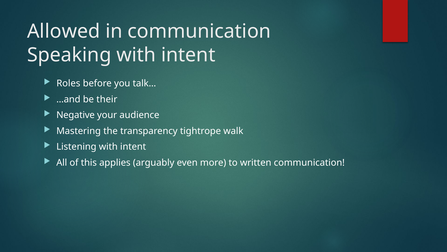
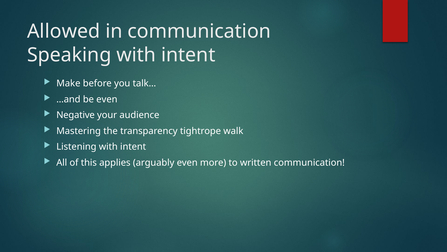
Roles: Roles -> Make (68, 83)
be their: their -> even (107, 99)
